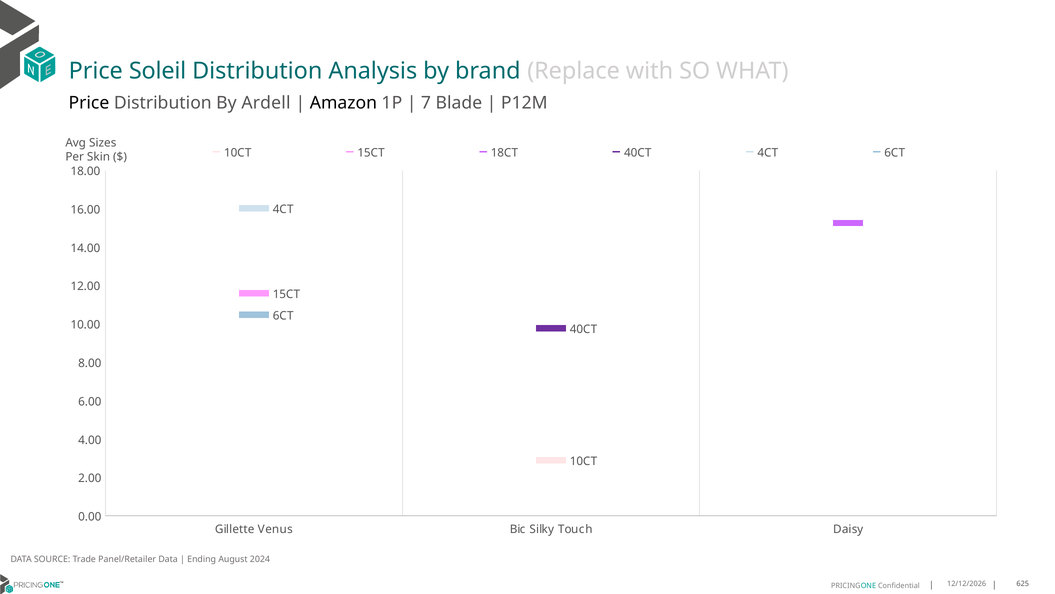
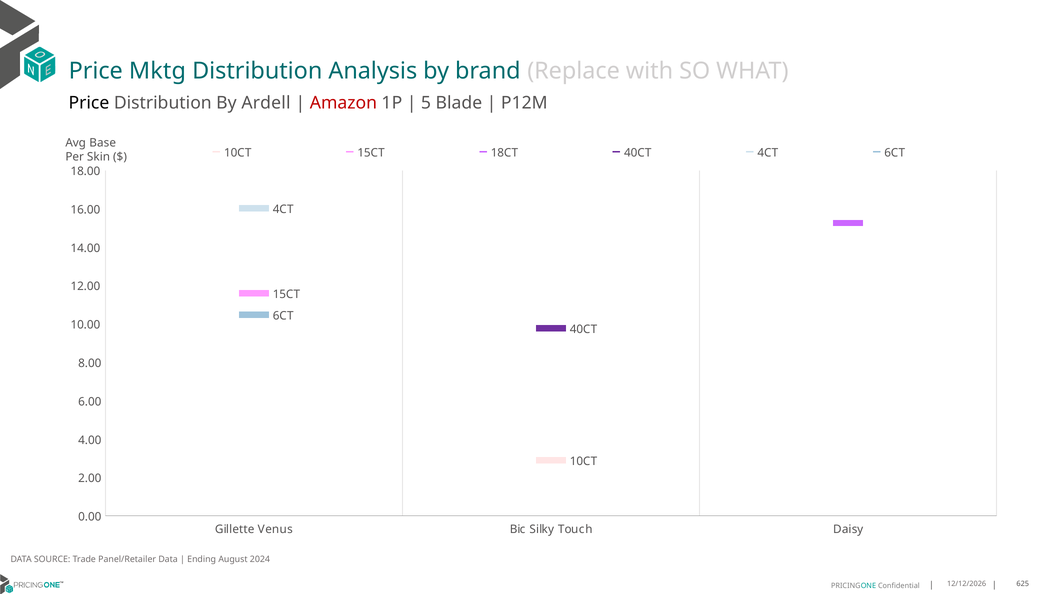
Soleil: Soleil -> Mktg (157, 71)
Amazon colour: black -> red (343, 103)
7: 7 -> 5 (426, 103)
Sizes: Sizes -> Base (103, 143)
